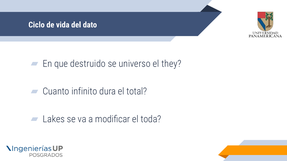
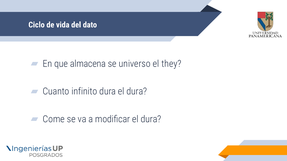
destruido: destruido -> almacena (88, 64)
dura el total: total -> dura (137, 92)
Lakes: Lakes -> Come (54, 119)
modificar el toda: toda -> dura (151, 119)
